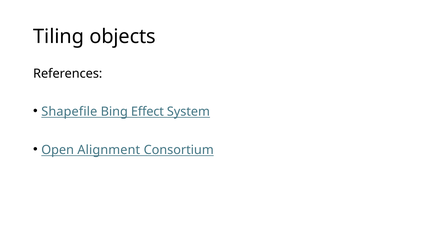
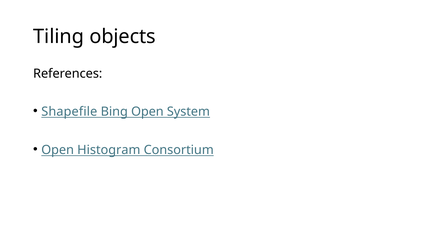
Bing Effect: Effect -> Open (147, 111)
Alignment: Alignment -> Histogram (109, 150)
